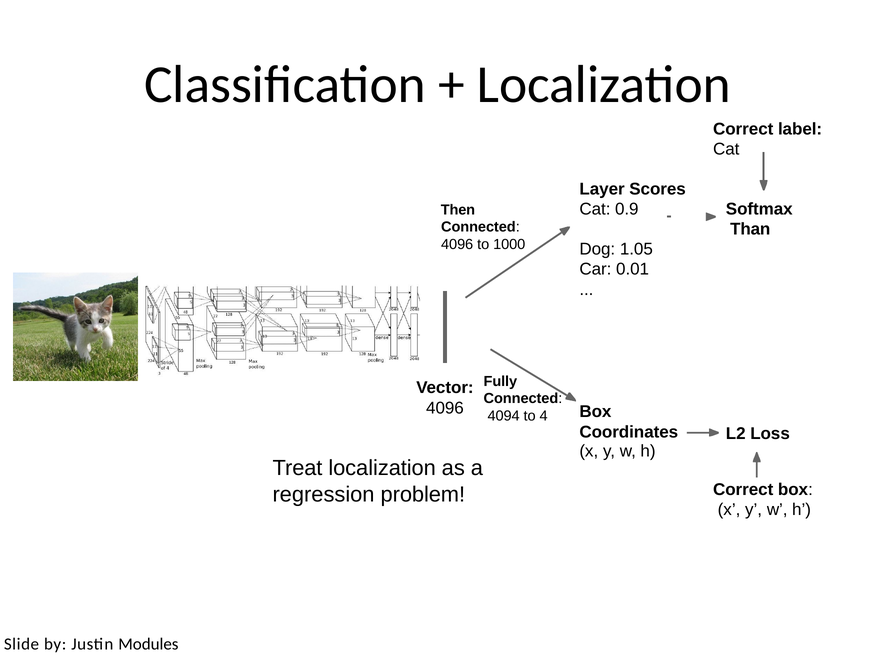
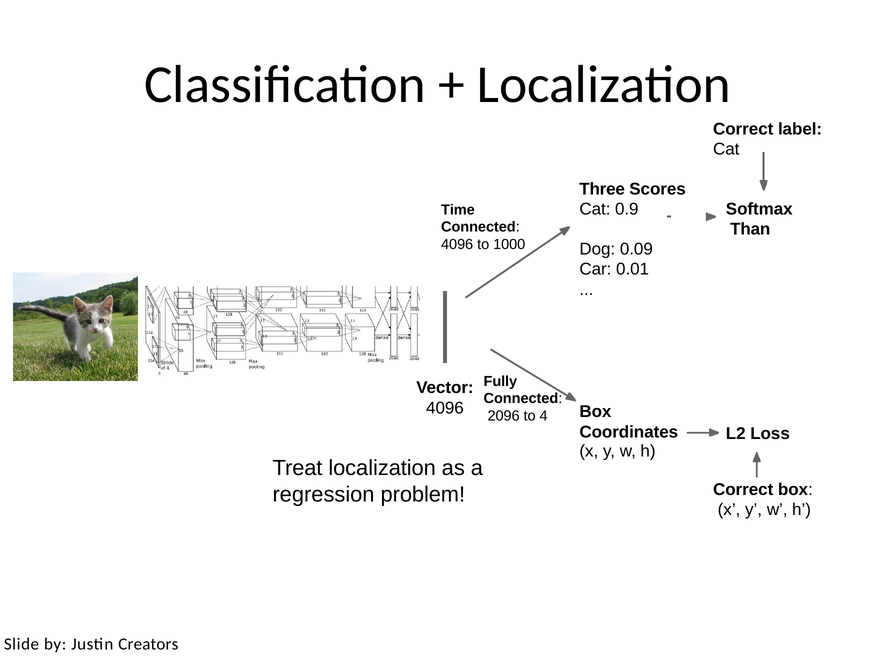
Layer: Layer -> Three (602, 189)
Then: Then -> Time (458, 210)
1.05: 1.05 -> 0.09 (636, 249)
4094: 4094 -> 2096 (504, 416)
Modules: Modules -> Creators (148, 644)
